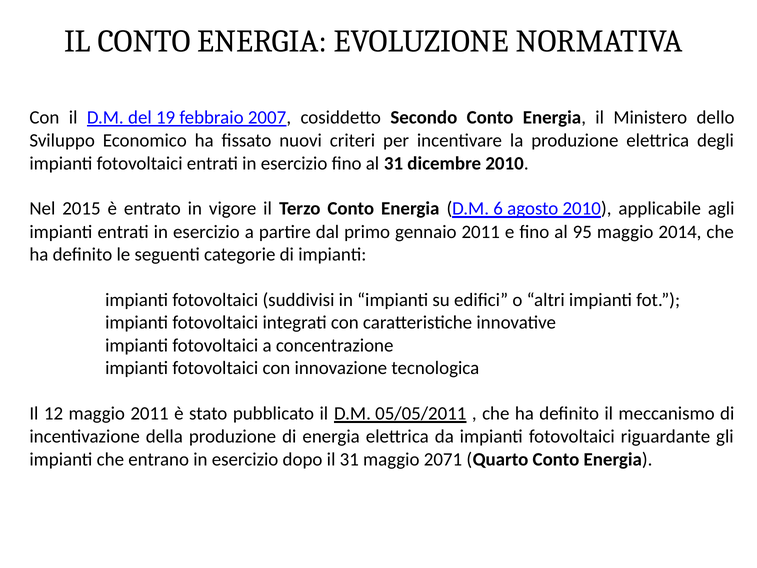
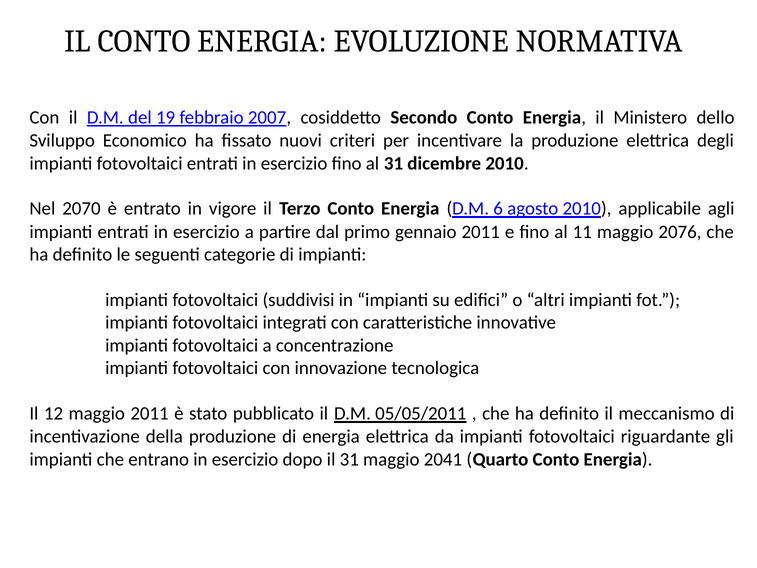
2015: 2015 -> 2070 (81, 209)
95: 95 -> 11 (582, 232)
2014: 2014 -> 2076 (680, 232)
2071: 2071 -> 2041 (443, 459)
